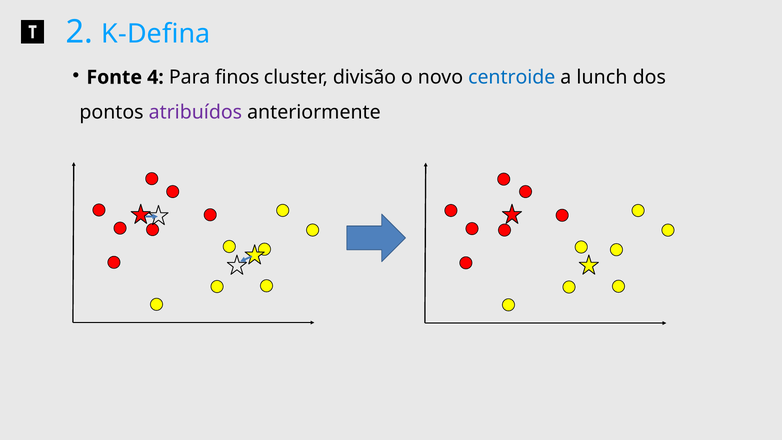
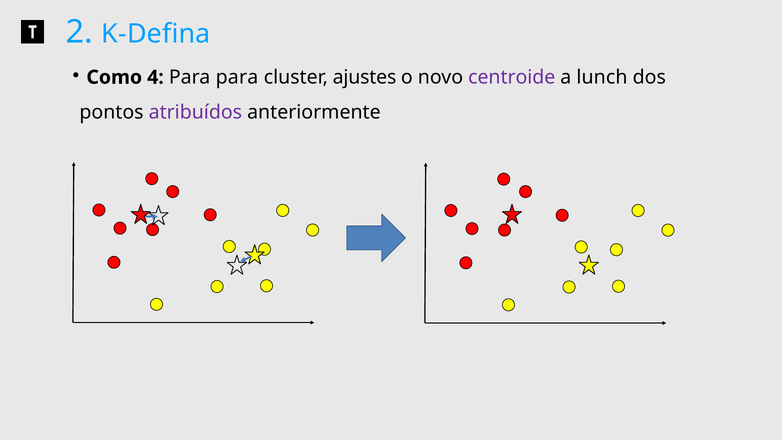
Fonte: Fonte -> Como (114, 77)
Para finos: finos -> para (237, 77)
divisão: divisão -> ajustes (365, 77)
centroide colour: blue -> purple (512, 77)
